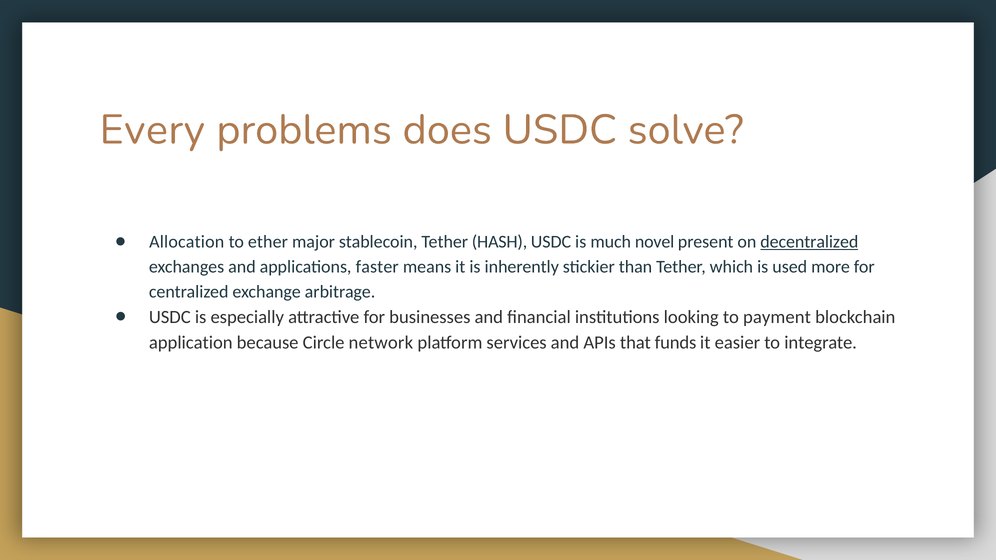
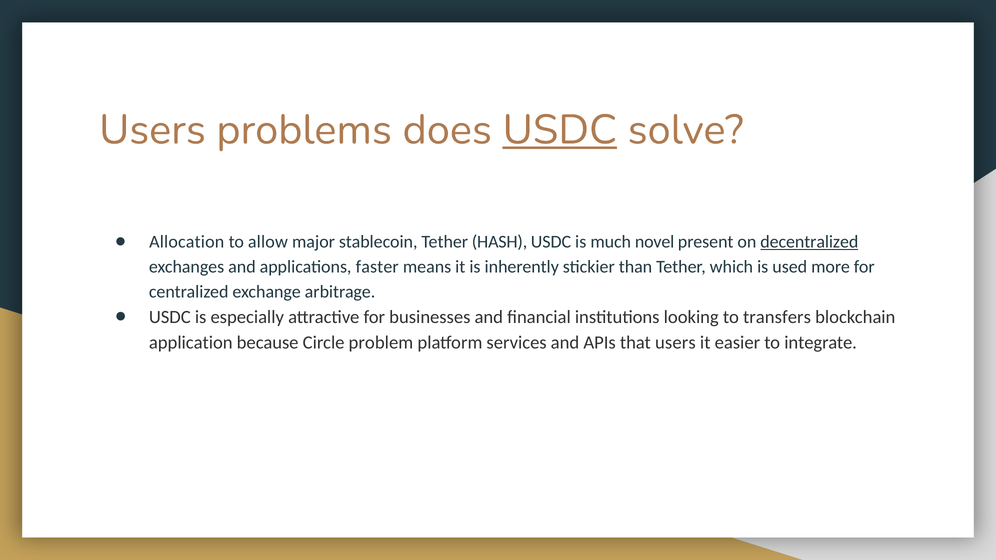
Every: Every -> Users (153, 130)
USDC underline: none -> present (560, 130)
ether: ether -> allow (268, 242)
payment: payment -> transfers (777, 317)
network: network -> problem (381, 343)
that funds: funds -> users (675, 343)
